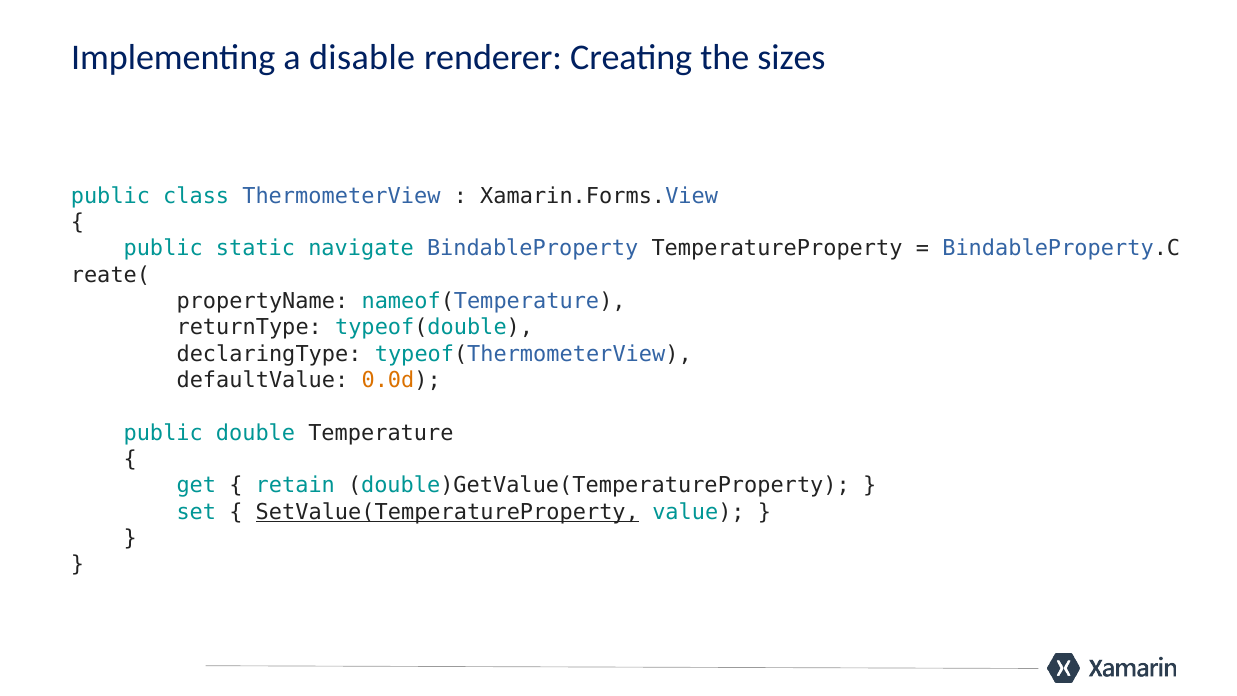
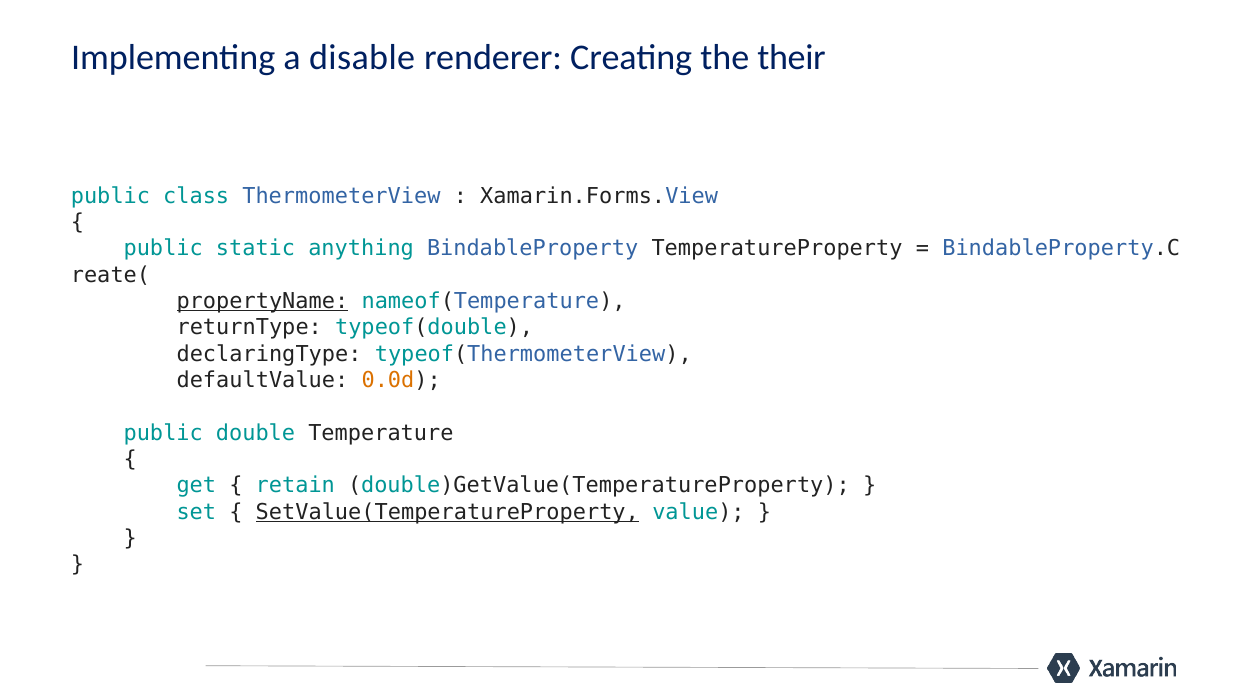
sizes: sizes -> their (792, 57)
navigate: navigate -> anything (361, 249)
propertyName underline: none -> present (262, 301)
